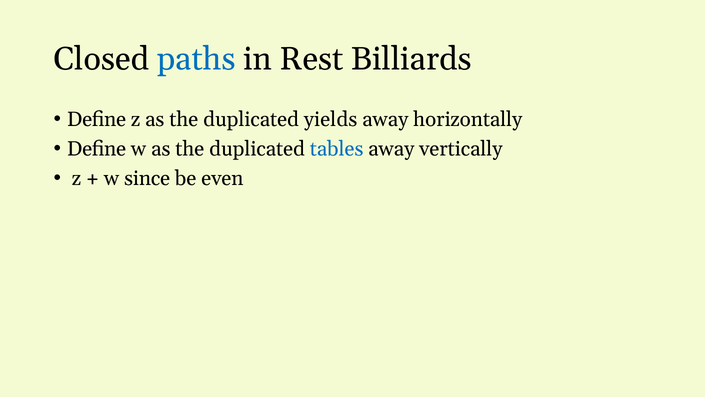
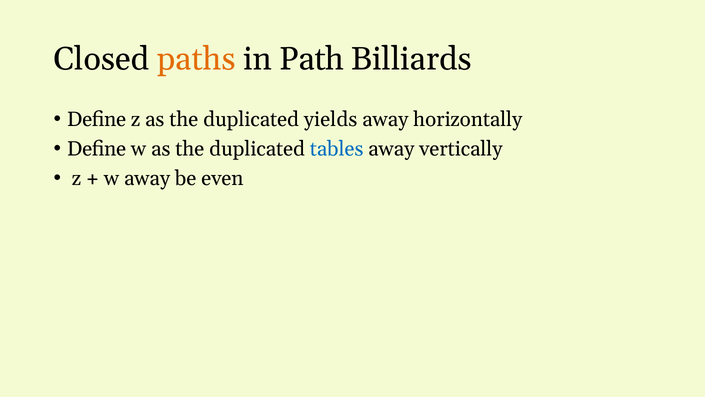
paths colour: blue -> orange (196, 59)
Rest: Rest -> Path (312, 59)
w since: since -> away (147, 178)
